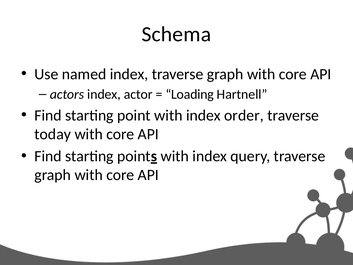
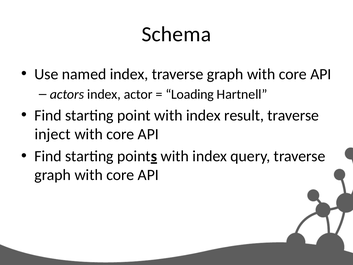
order: order -> result (244, 115)
today: today -> inject (53, 134)
